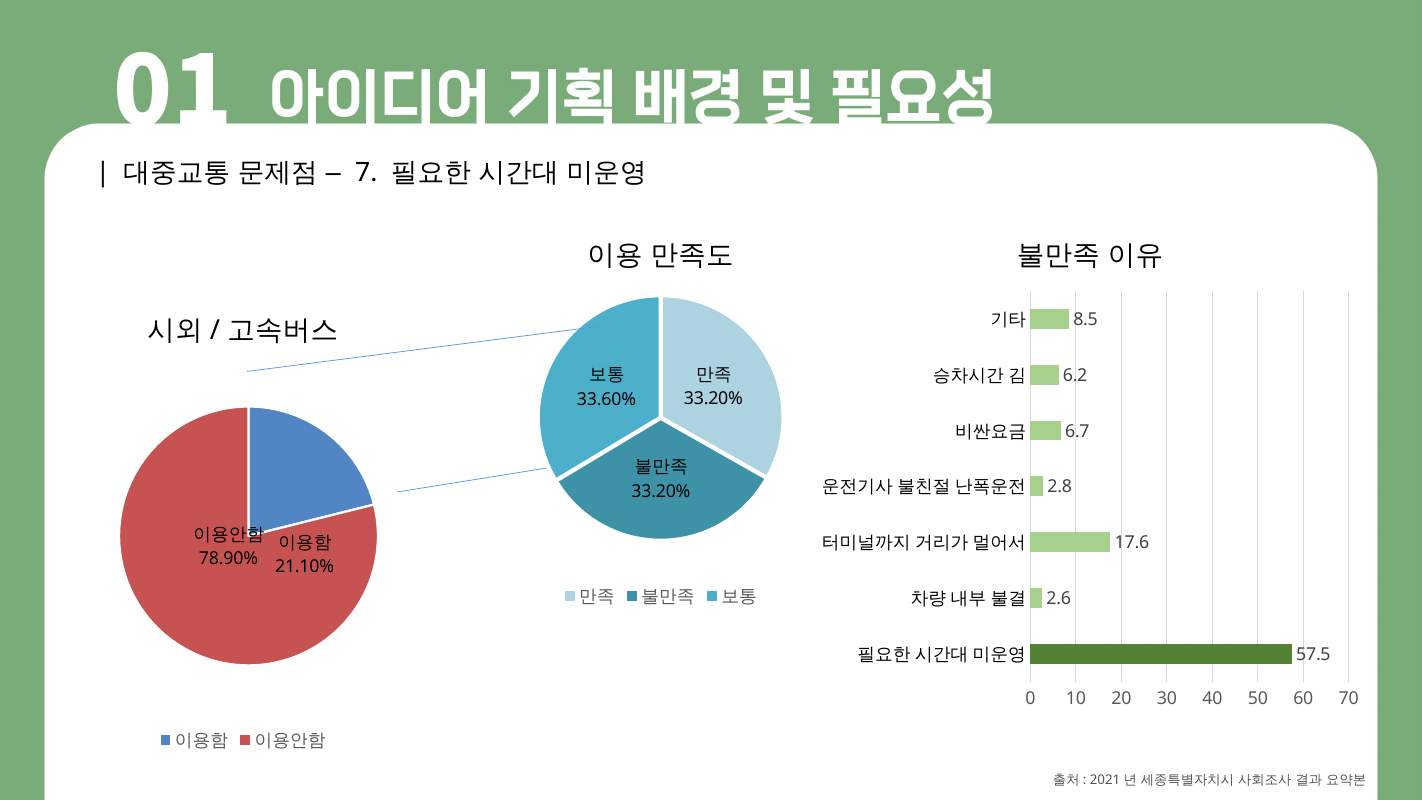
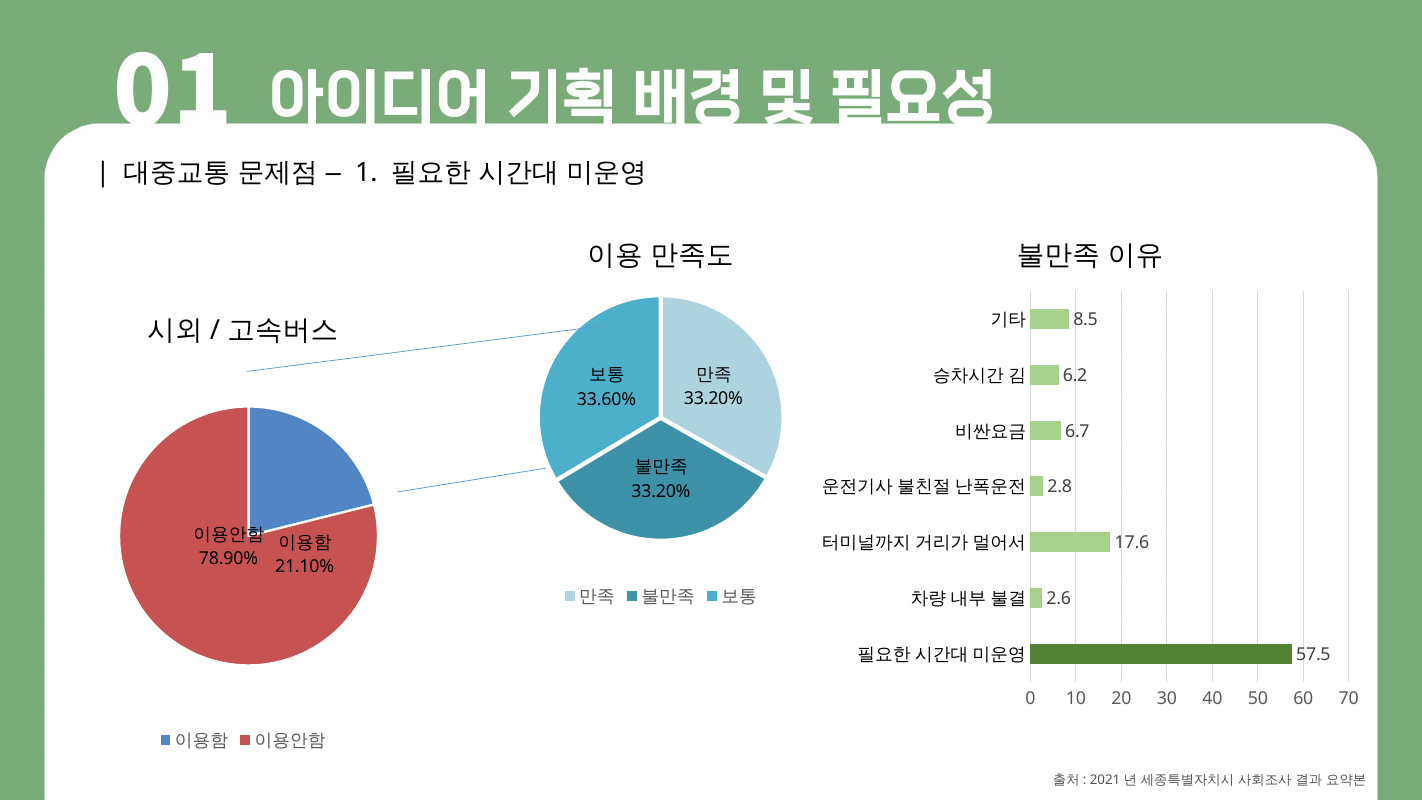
7: 7 -> 1 (366, 173)
